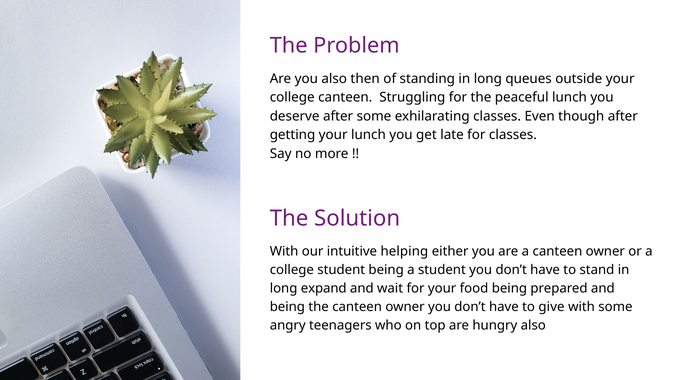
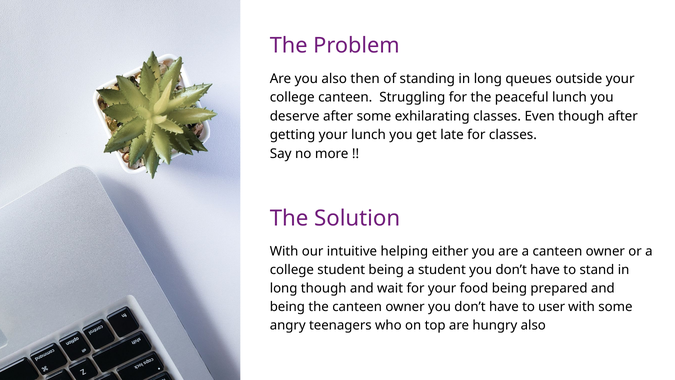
long expand: expand -> though (324, 288)
give: give -> user (552, 307)
